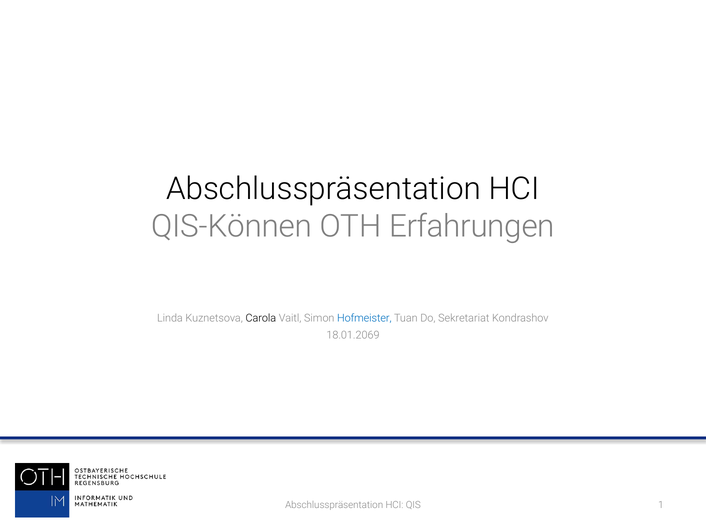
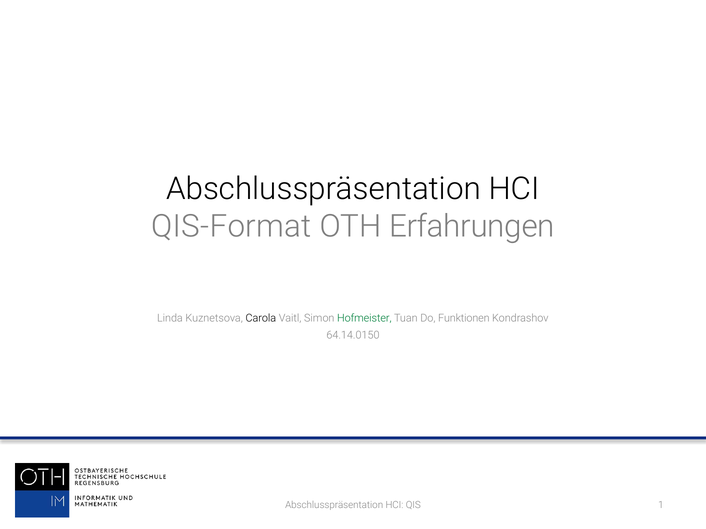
QIS-Können: QIS-Können -> QIS-Format (231, 227)
Hofmeister colour: blue -> green (364, 319)
Sekretariat: Sekretariat -> Funktionen (464, 319)
18.01.2069: 18.01.2069 -> 64.14.0150 (353, 335)
